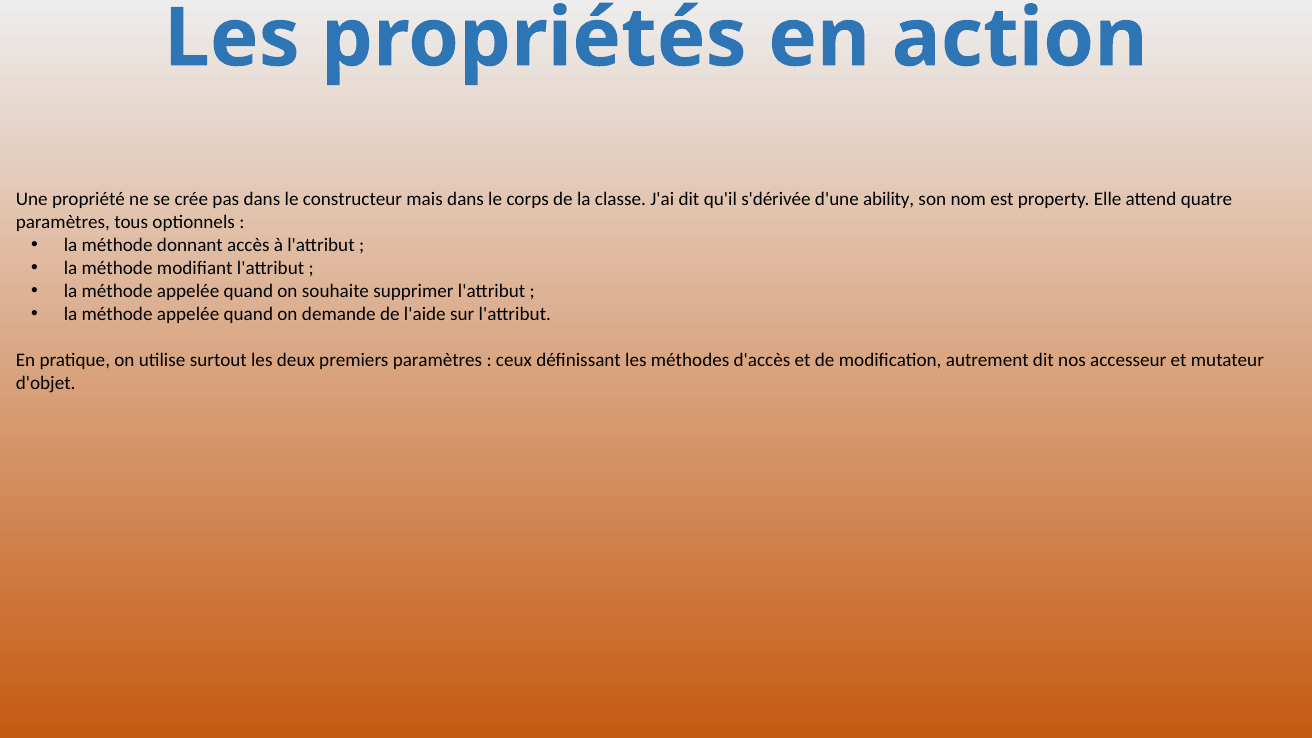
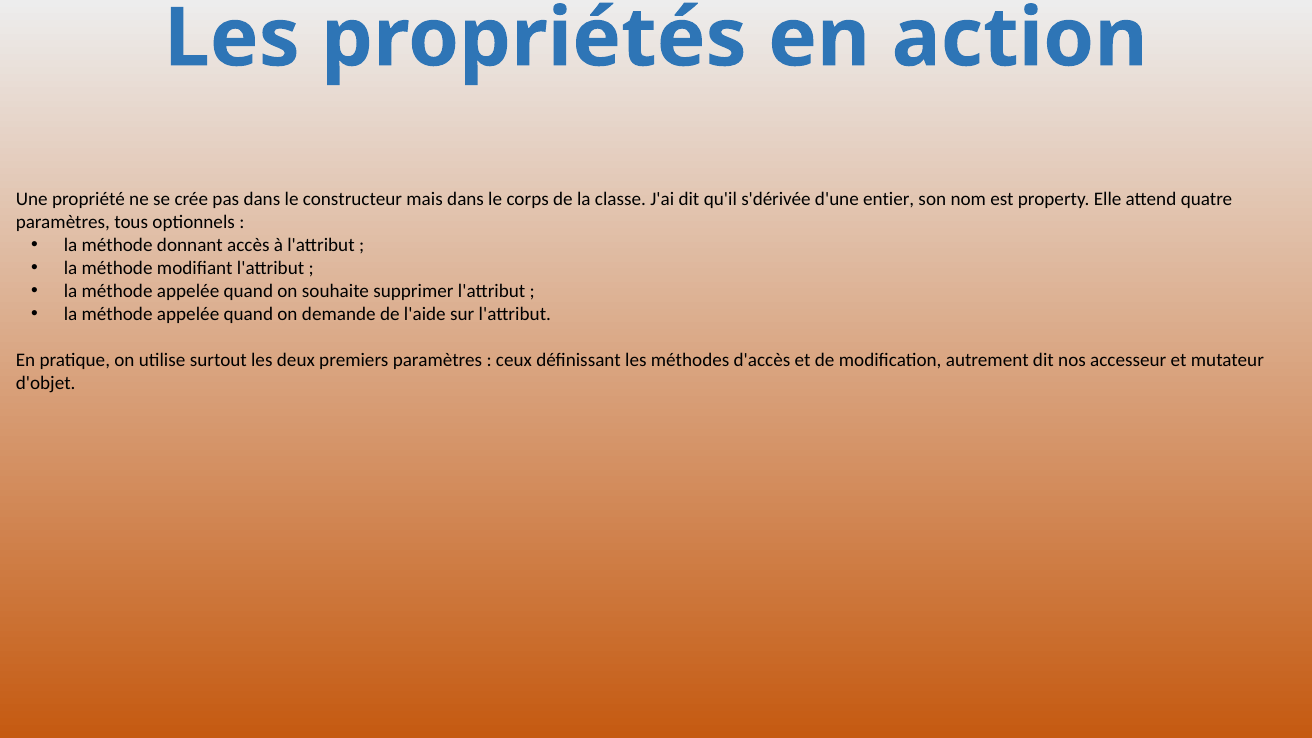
ability: ability -> entier (889, 199)
